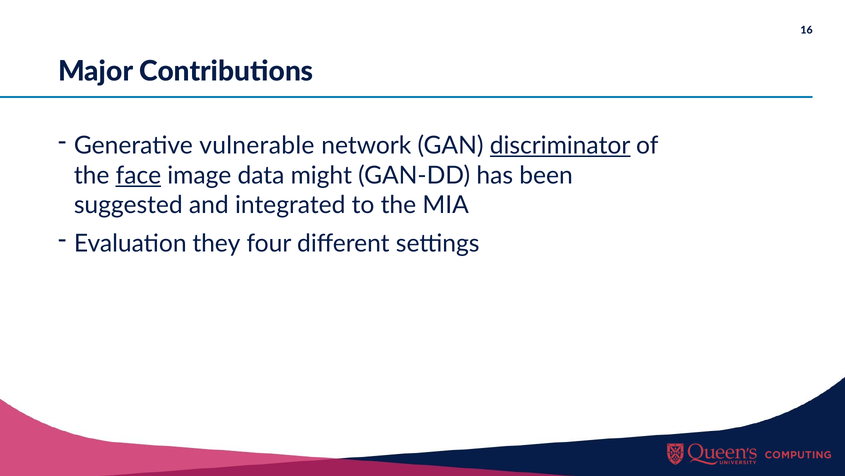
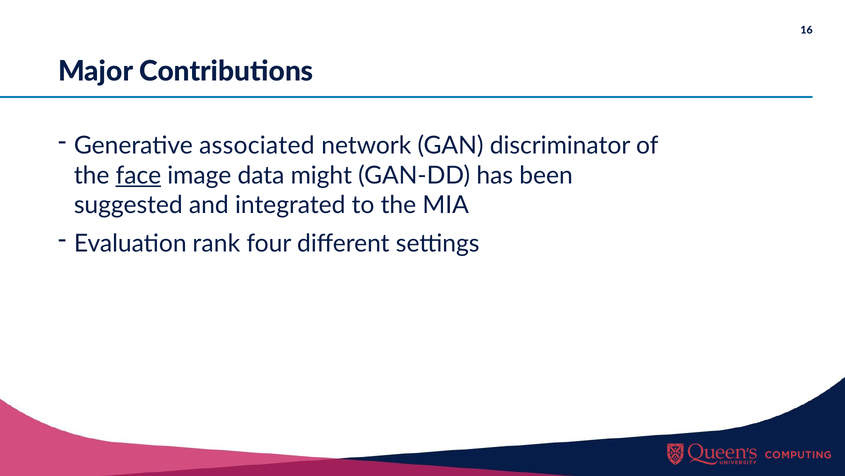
vulnerable: vulnerable -> associated (257, 146)
discriminator underline: present -> none (560, 146)
they: they -> rank (216, 243)
